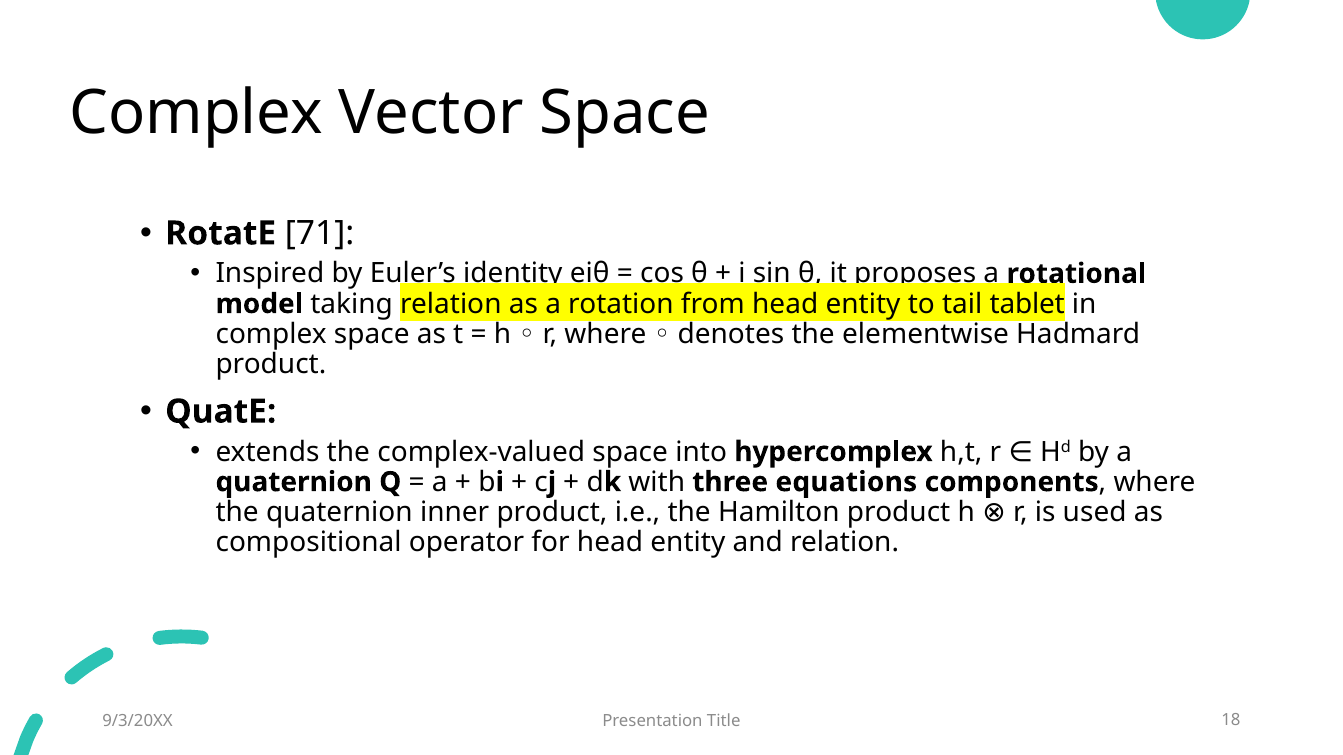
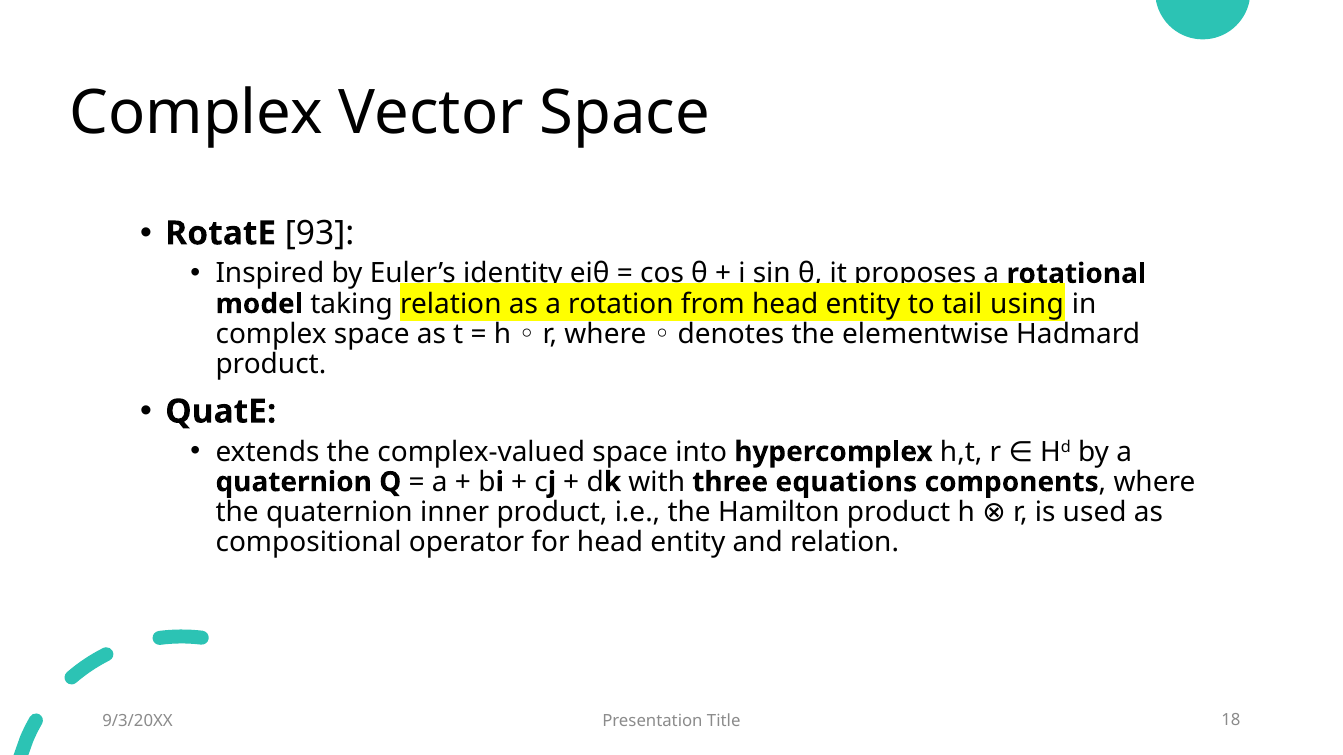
71: 71 -> 93 (320, 234)
tablet: tablet -> using (1027, 304)
